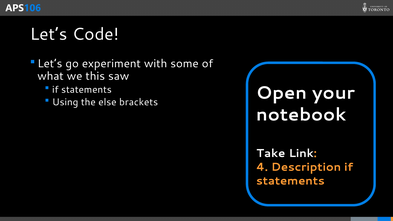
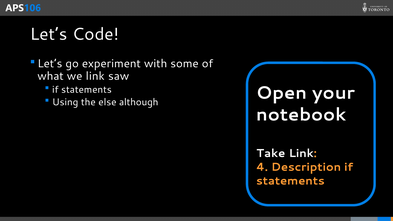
we this: this -> link (95, 76)
brackets: brackets -> although (139, 102)
